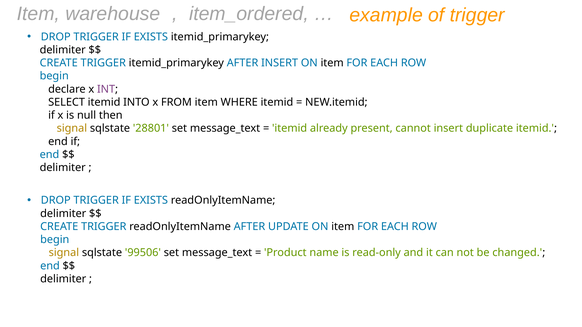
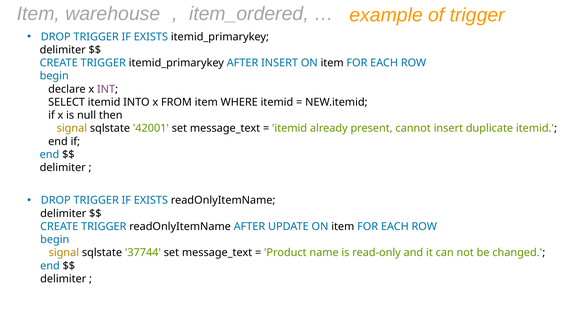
28801: 28801 -> 42001 (151, 128)
99506: 99506 -> 37744 (143, 253)
